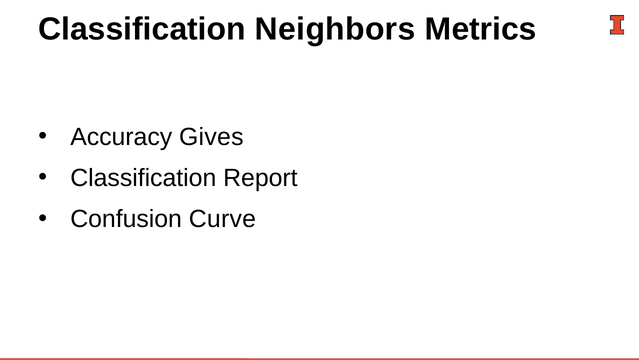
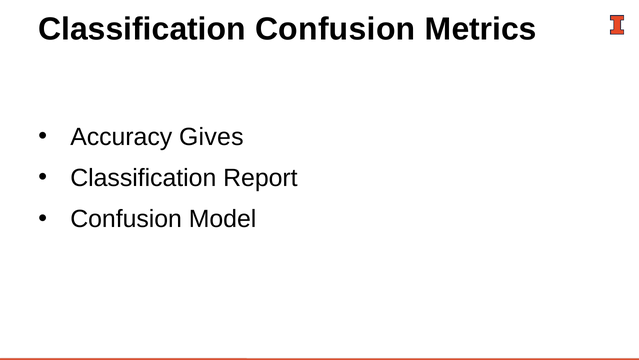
Classification Neighbors: Neighbors -> Confusion (335, 29)
Curve: Curve -> Model (223, 219)
